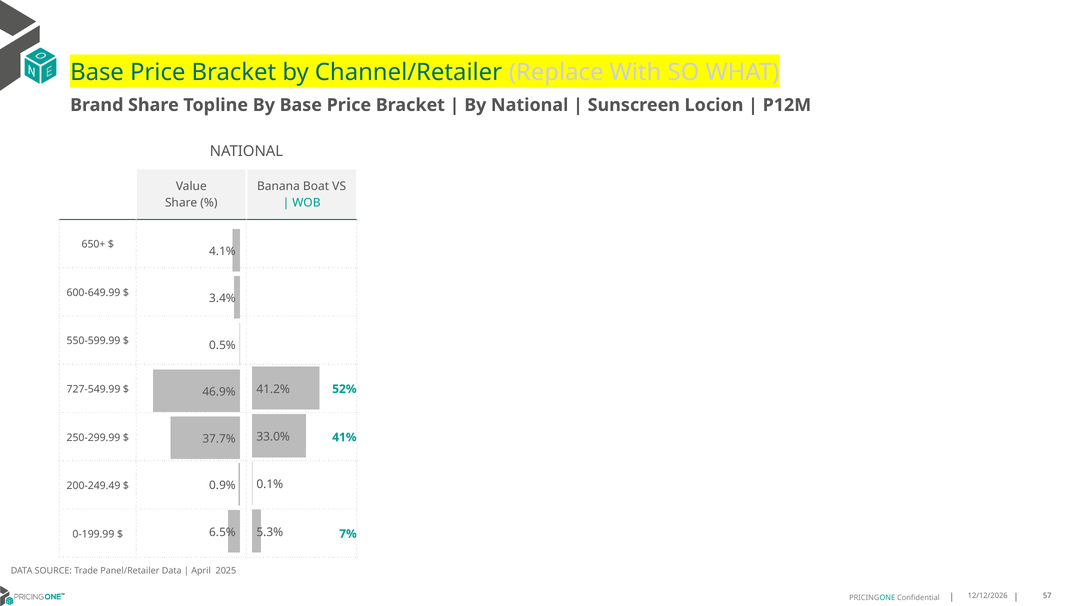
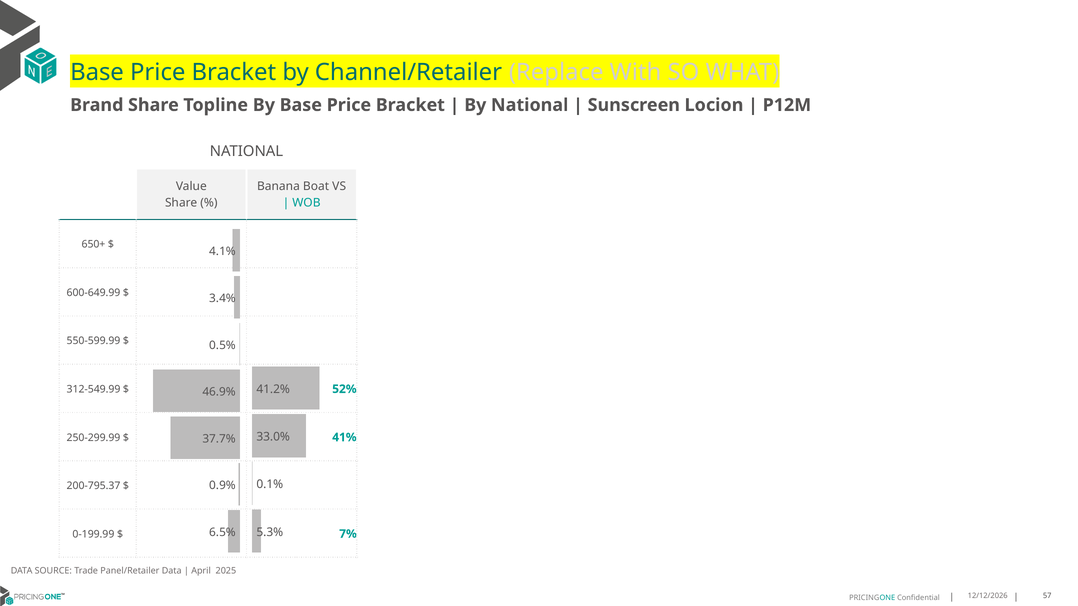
727-549.99: 727-549.99 -> 312-549.99 (93, 390)
200-249.49: 200-249.49 -> 200-795.37 (93, 486)
